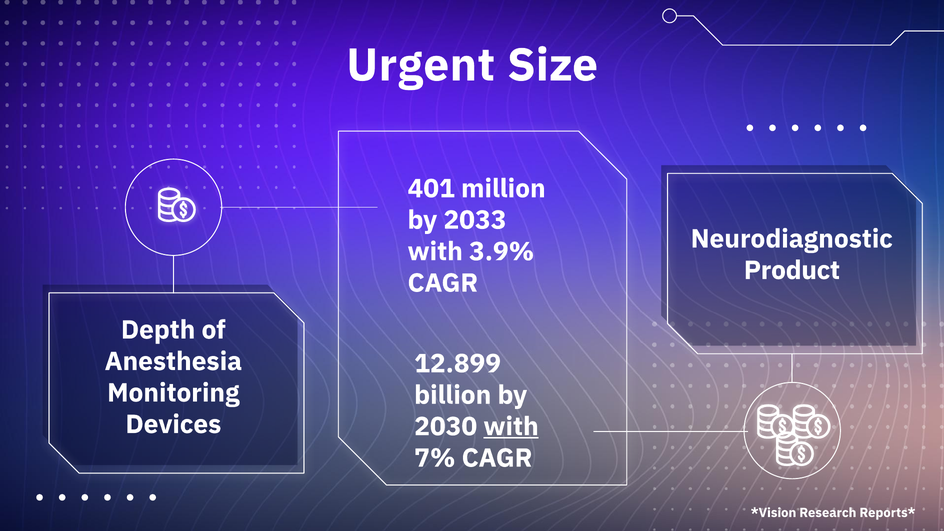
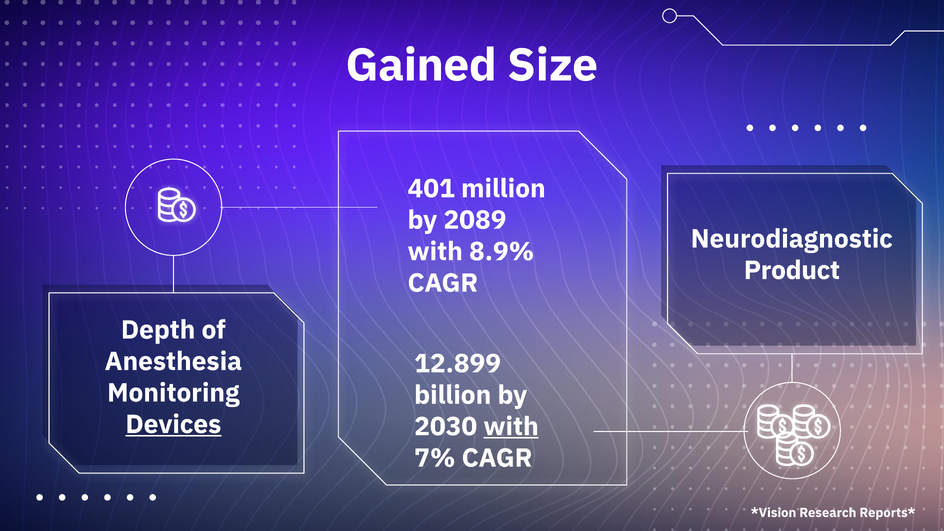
Urgent: Urgent -> Gained (421, 65)
2033: 2033 -> 2089 (475, 220)
3.9%: 3.9% -> 8.9% (502, 252)
Devices underline: none -> present (173, 424)
